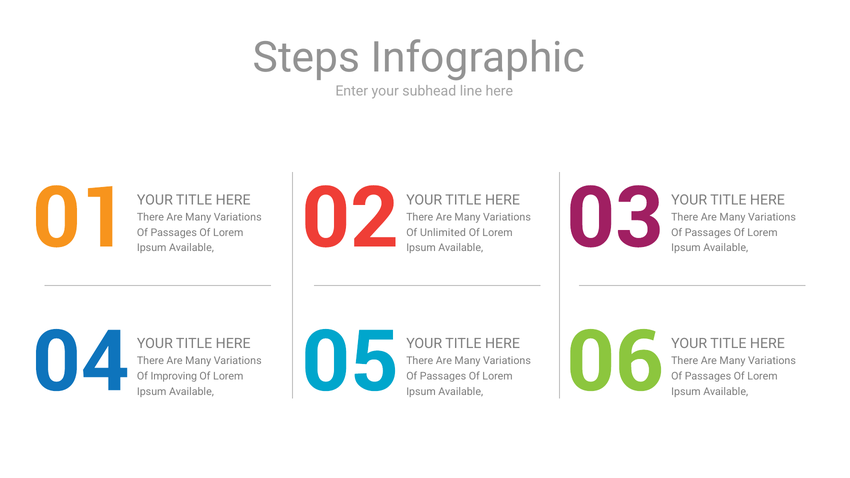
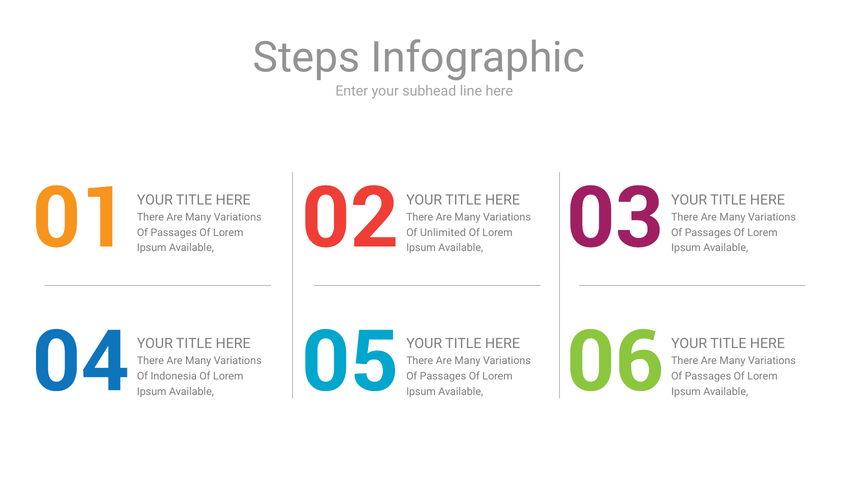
Improving: Improving -> Indonesia (174, 376)
